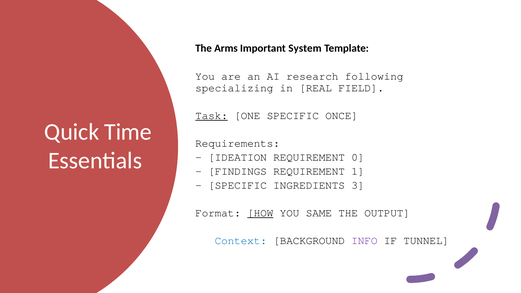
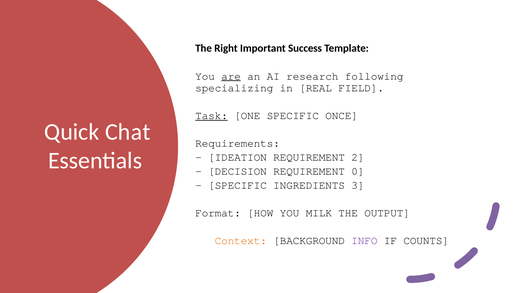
Arms: Arms -> Right (226, 48)
System: System -> Success (305, 48)
are underline: none -> present (231, 76)
Time: Time -> Chat (128, 132)
0: 0 -> 2 (358, 157)
FINDINGS: FINDINGS -> DECISION (238, 171)
1: 1 -> 0 (358, 171)
HOW underline: present -> none (260, 213)
SAME: SAME -> MILK (319, 213)
Context colour: blue -> orange (241, 241)
TUNNEL: TUNNEL -> COUNTS (426, 241)
